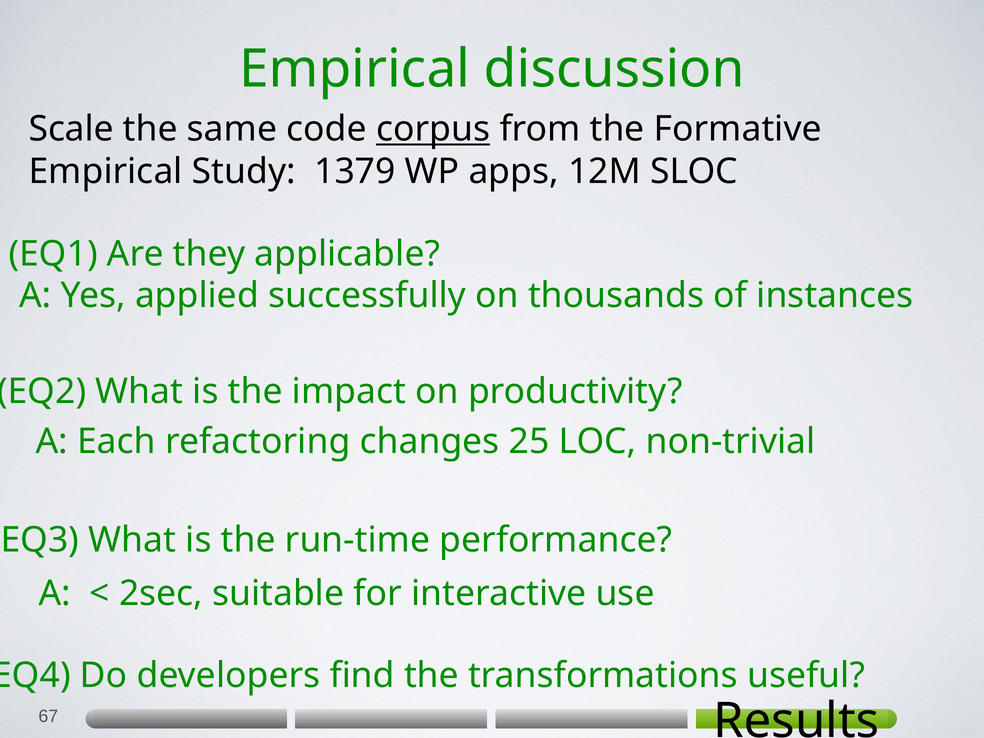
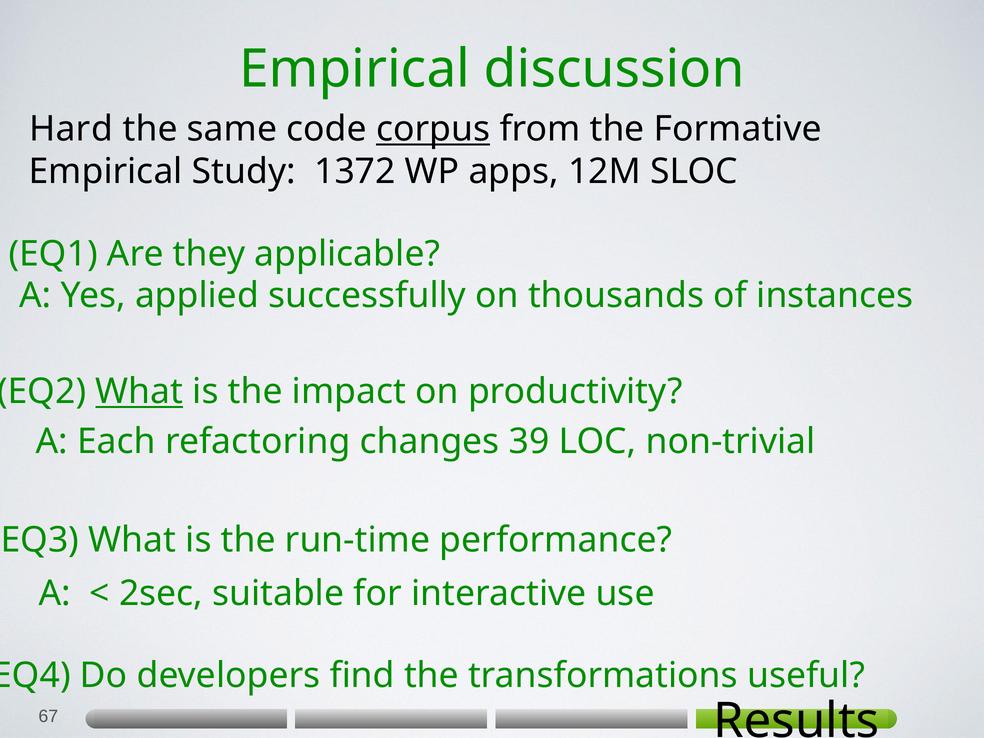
Scale: Scale -> Hard (71, 129)
1379: 1379 -> 1372 (355, 172)
What underline: none -> present (139, 392)
25: 25 -> 39 (529, 441)
